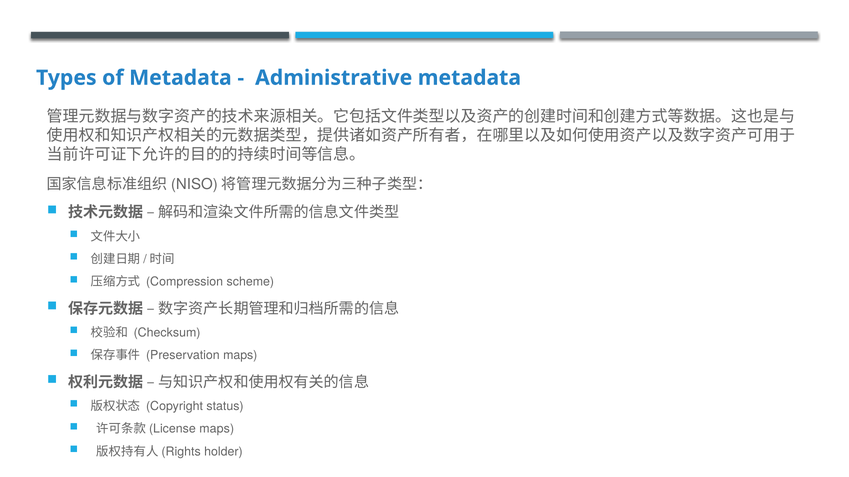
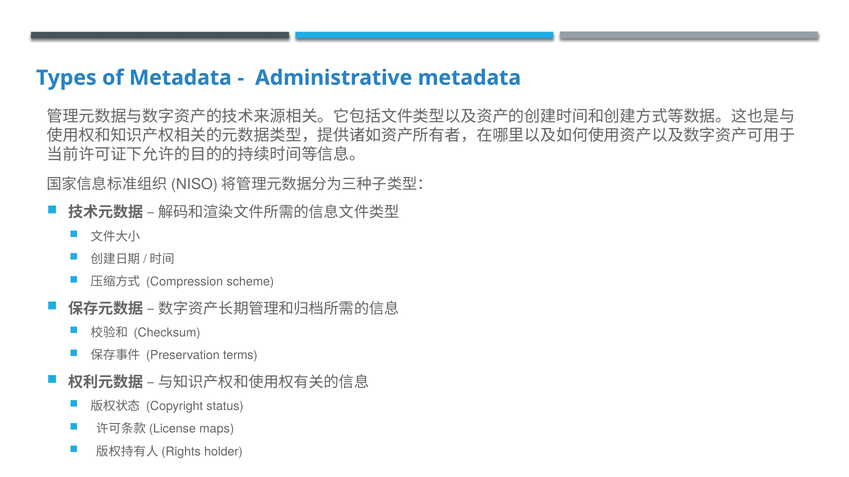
Preservation maps: maps -> terms (240, 356)
